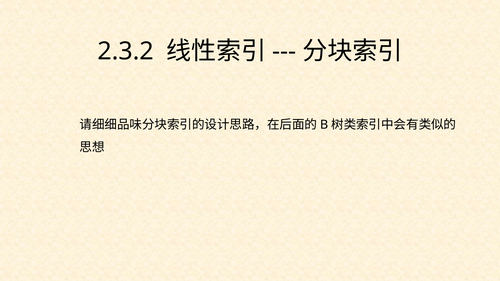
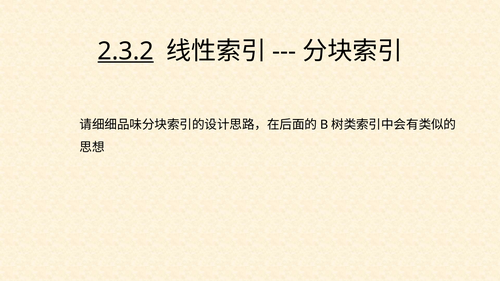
2.3.2 underline: none -> present (126, 51)
